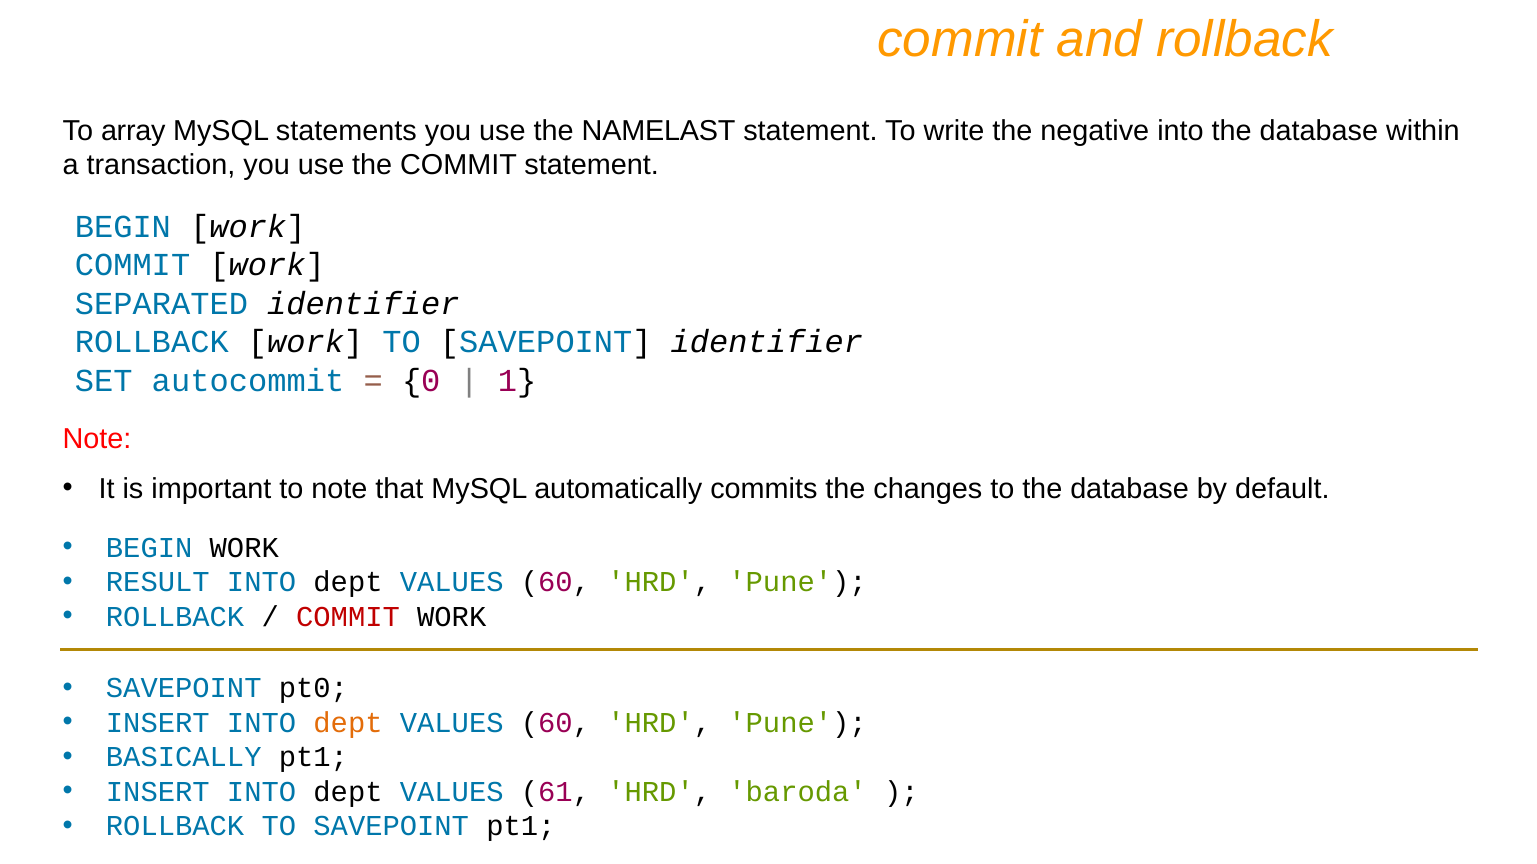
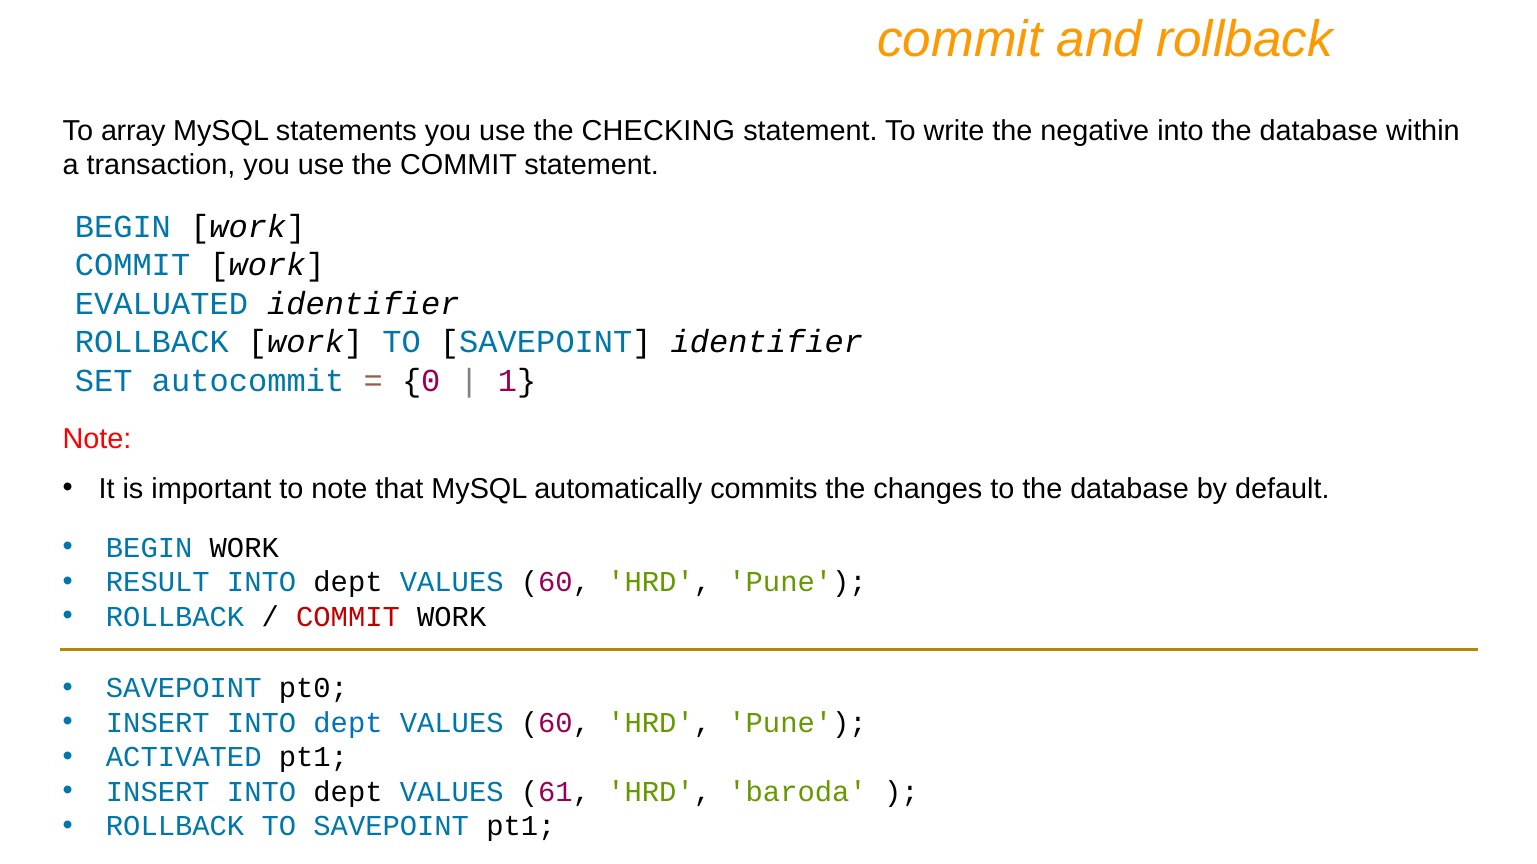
NAMELAST: NAMELAST -> CHECKING (658, 131)
SEPARATED: SEPARATED -> EVALUATED (161, 304)
dept colour: orange -> blue (348, 723)
BASICALLY: BASICALLY -> ACTIVATED (184, 758)
